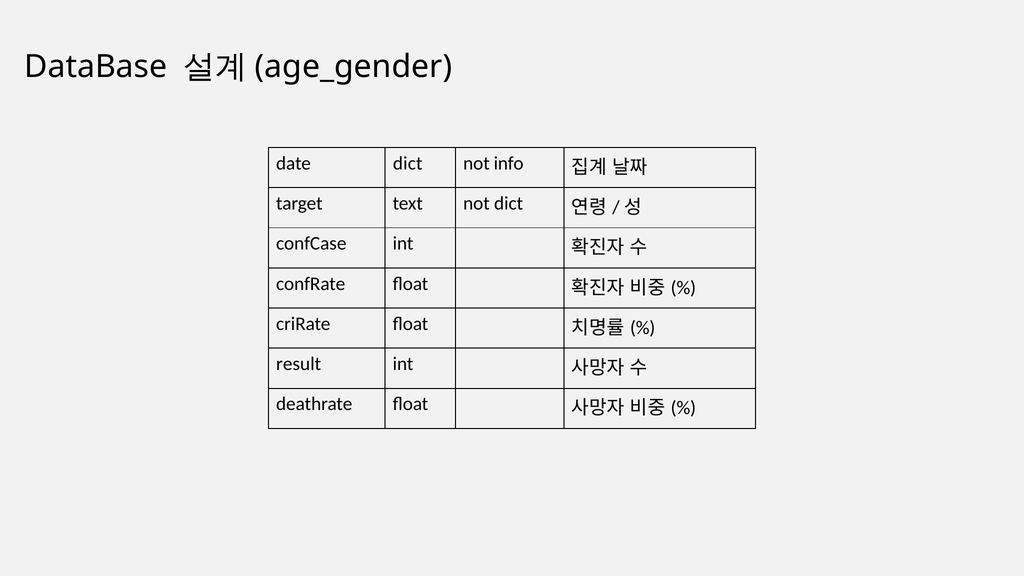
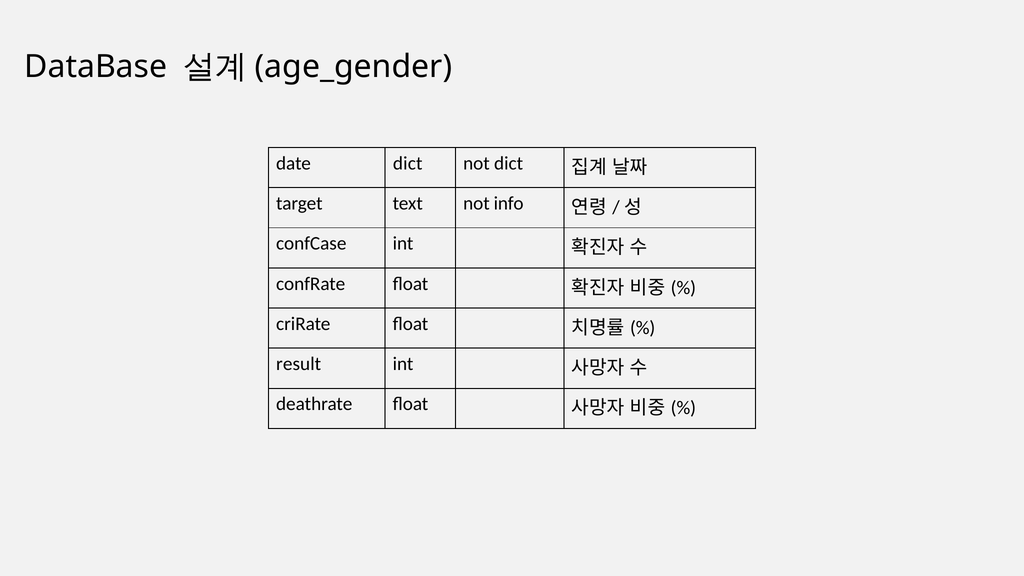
not info: info -> dict (509, 163)
not dict: dict -> info (509, 203)
